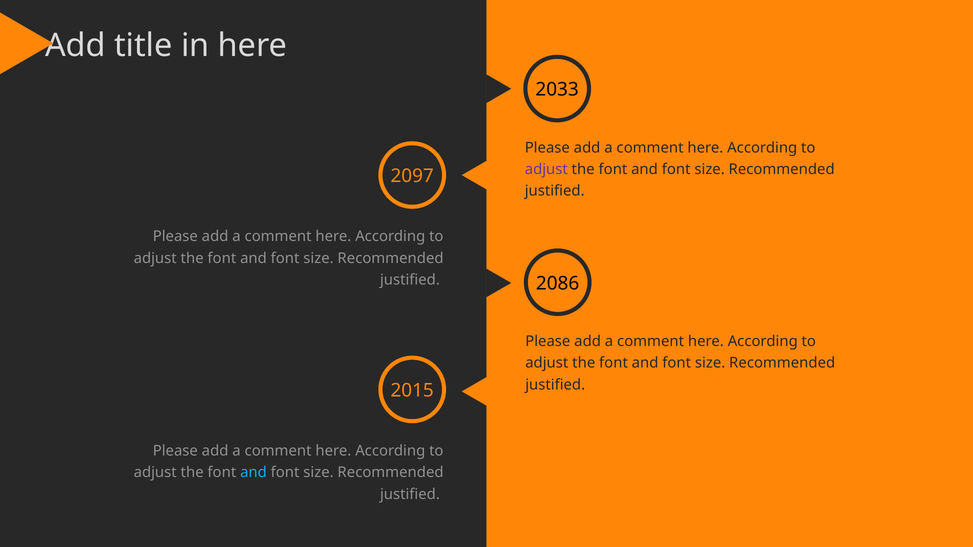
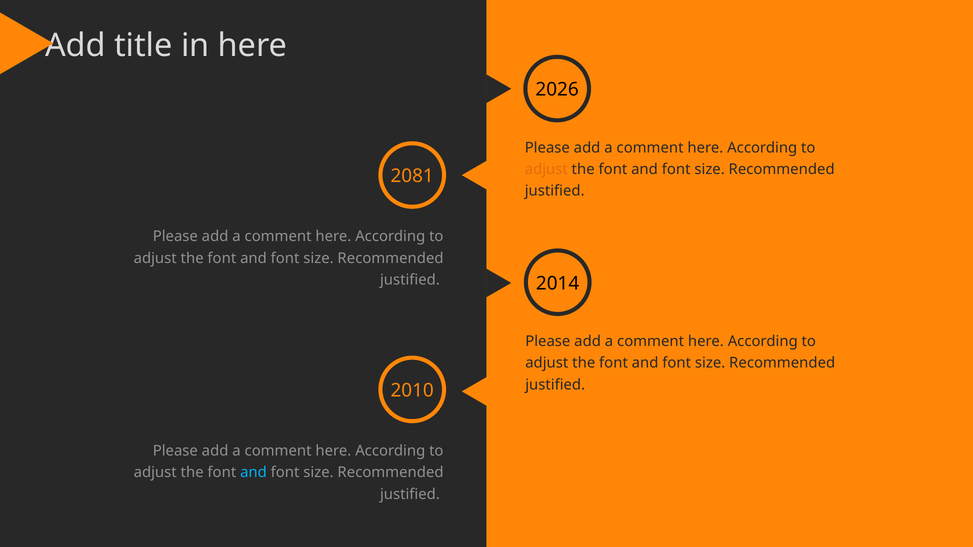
2033: 2033 -> 2026 (557, 90)
adjust colour: purple -> orange (546, 169)
2097: 2097 -> 2081 (412, 176)
2086: 2086 -> 2014 (558, 284)
2015: 2015 -> 2010 (412, 391)
